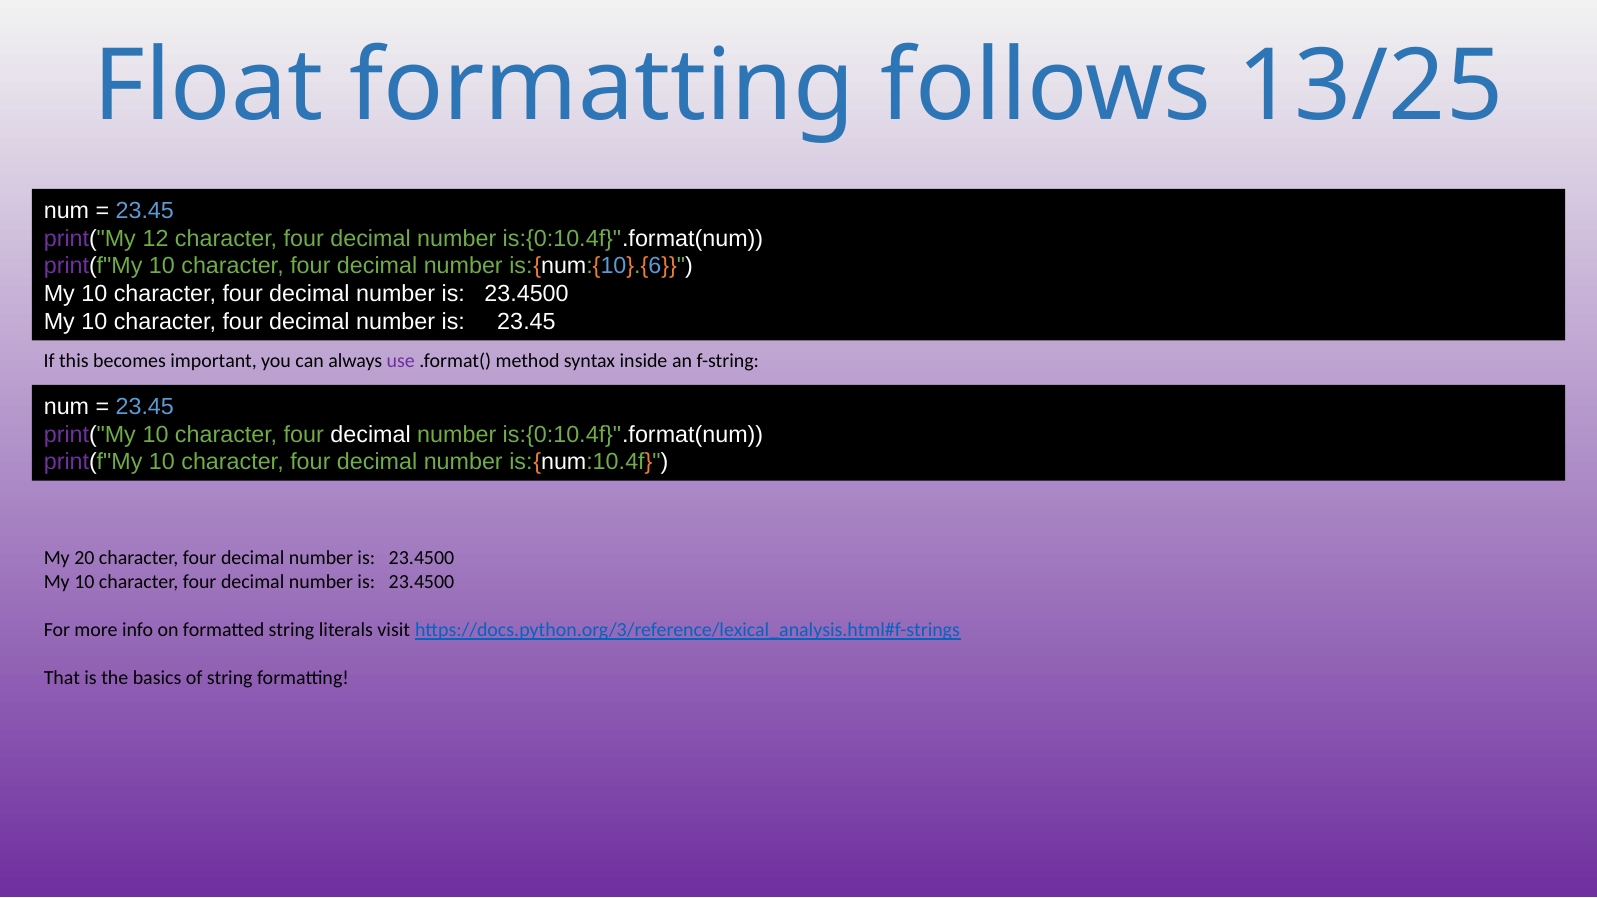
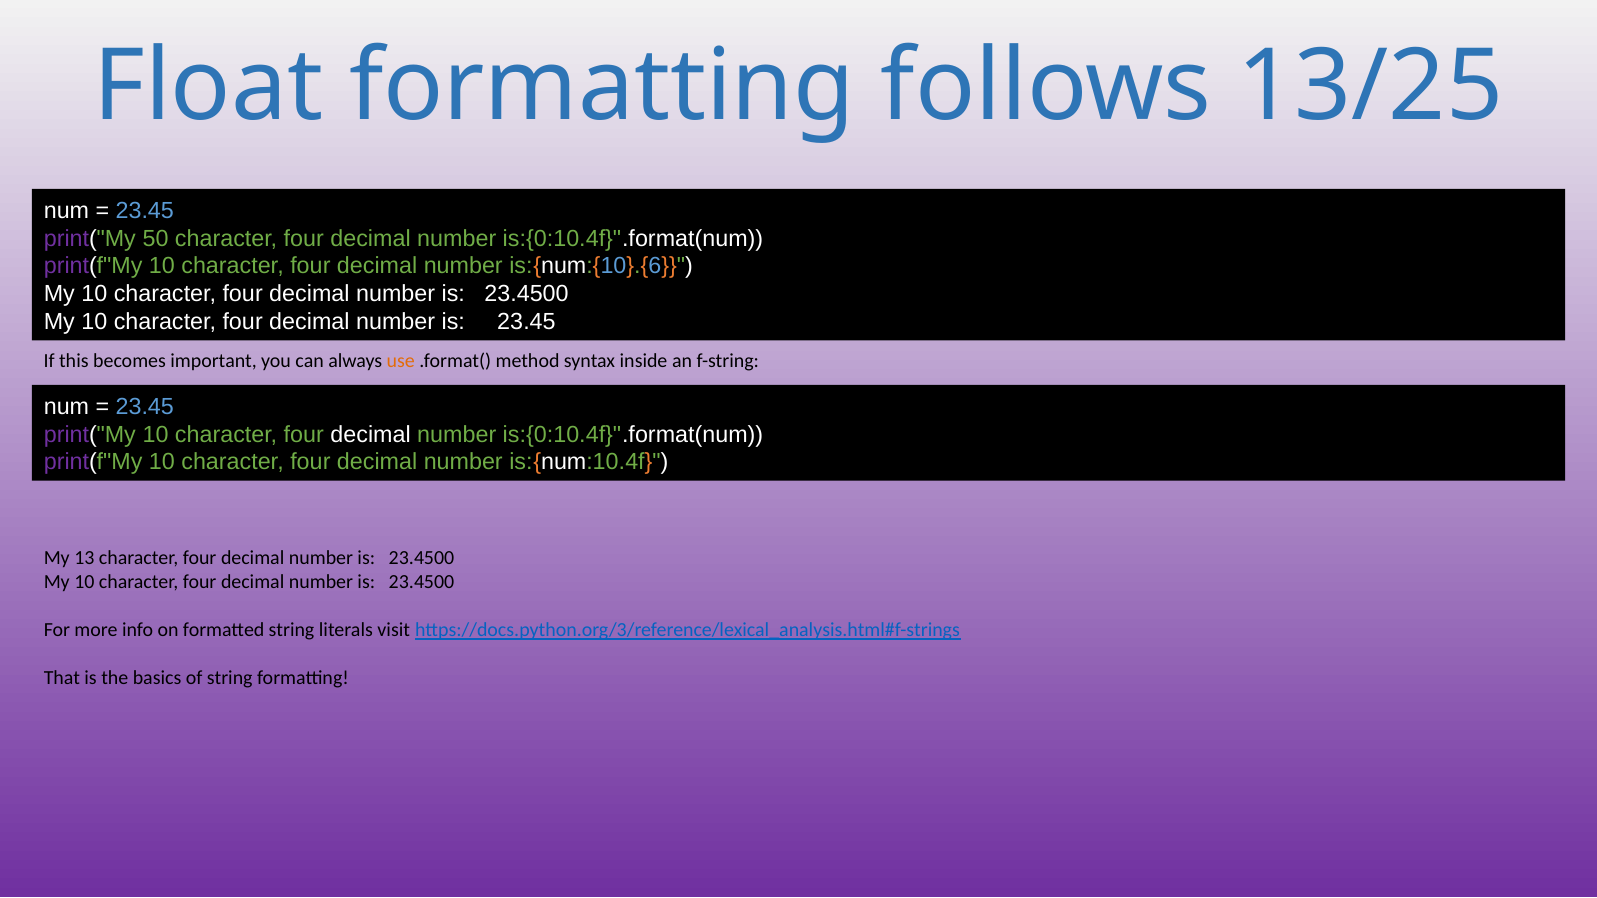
12: 12 -> 50 (156, 238)
use colour: purple -> orange (401, 361)
20: 20 -> 13 (84, 558)
